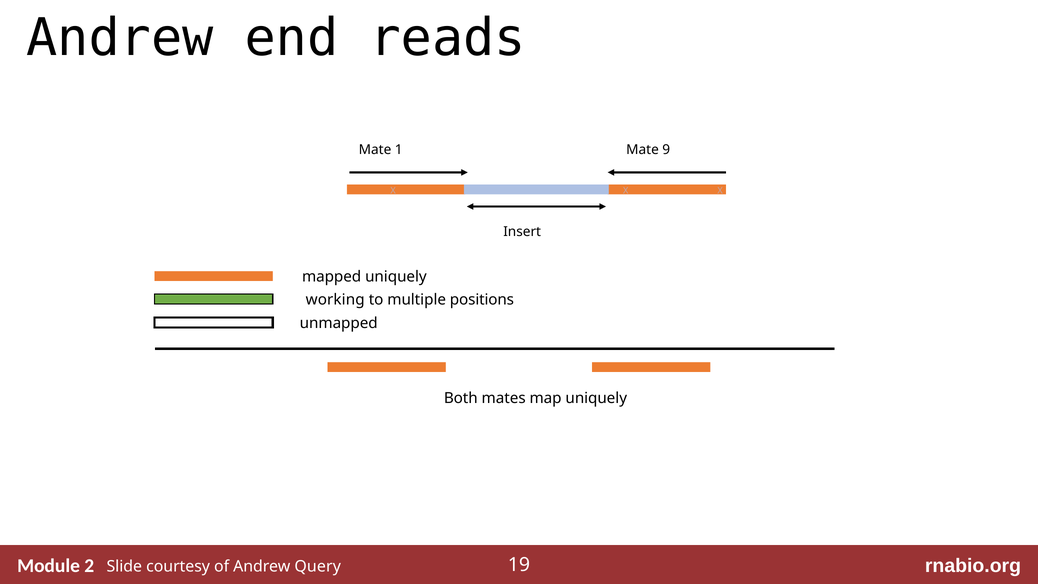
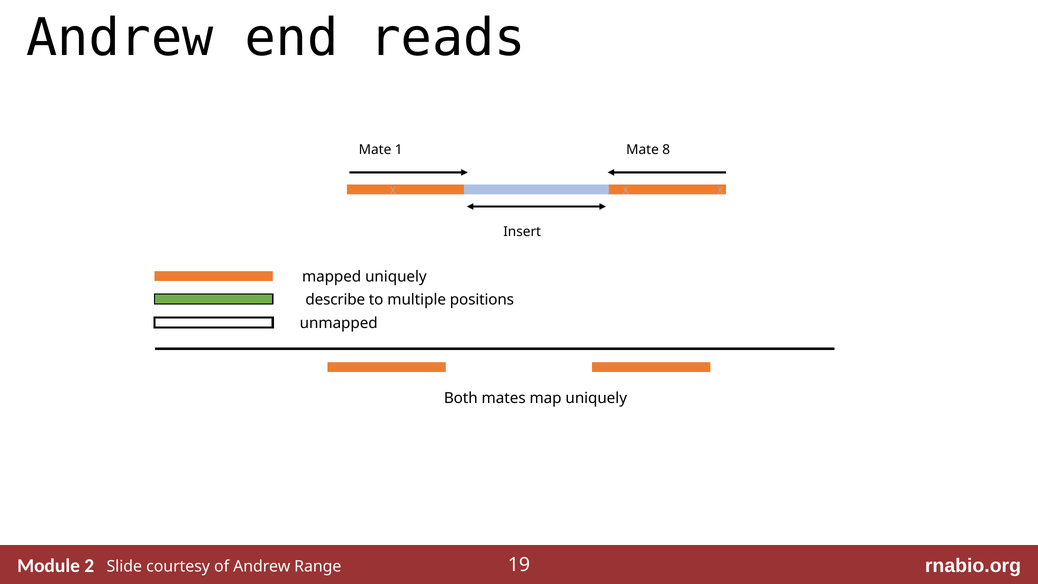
9: 9 -> 8 (666, 150)
working: working -> describe (335, 300)
Query: Query -> Range (318, 566)
